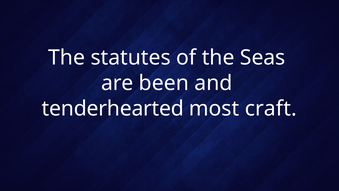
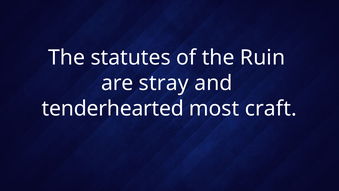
Seas: Seas -> Ruin (263, 58)
been: been -> stray (164, 83)
